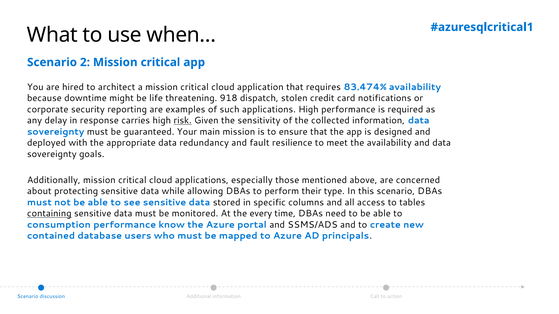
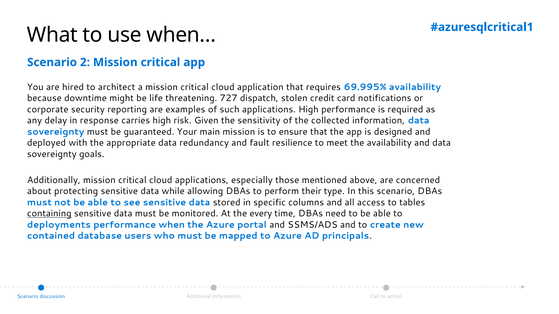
83.474%: 83.474% -> 69.995% (365, 87)
918: 918 -> 727 (229, 98)
risk underline: present -> none (183, 121)
consumption: consumption -> deployments (59, 225)
know: know -> when (172, 225)
